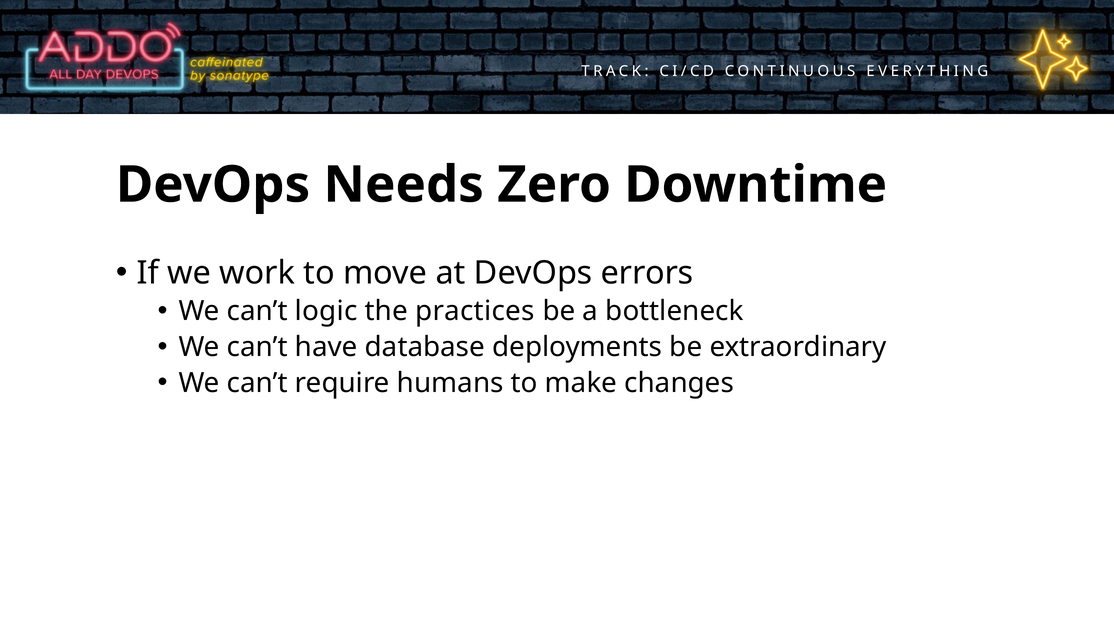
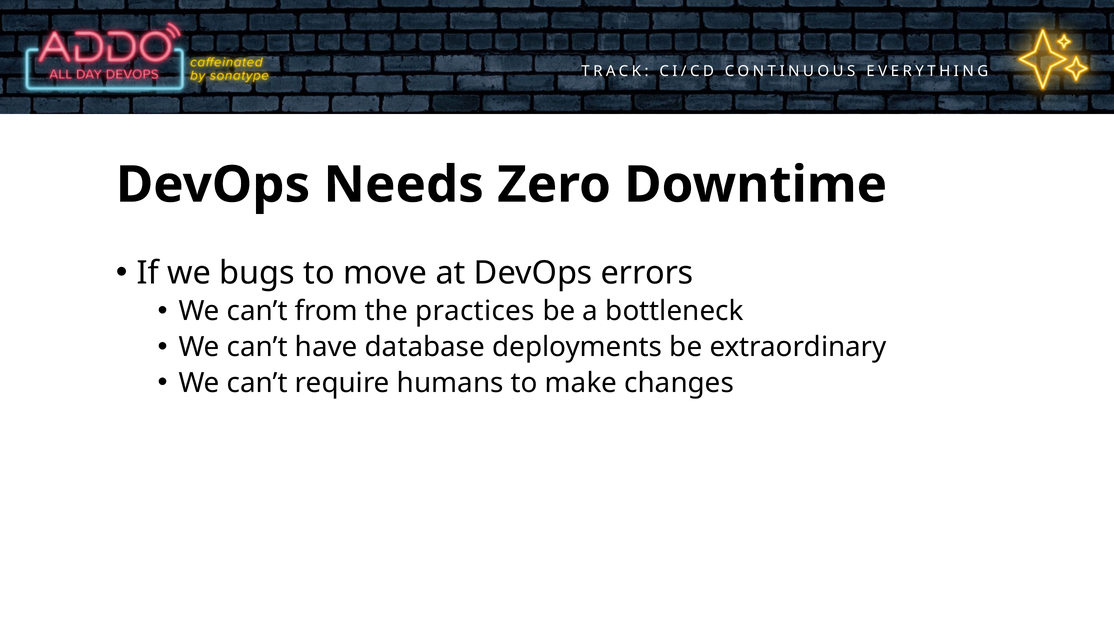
work: work -> bugs (257, 273)
logic: logic -> from (326, 312)
